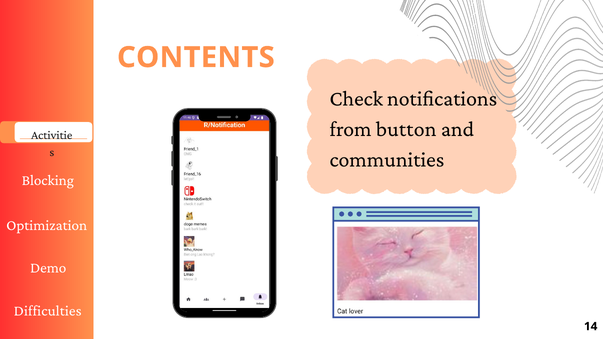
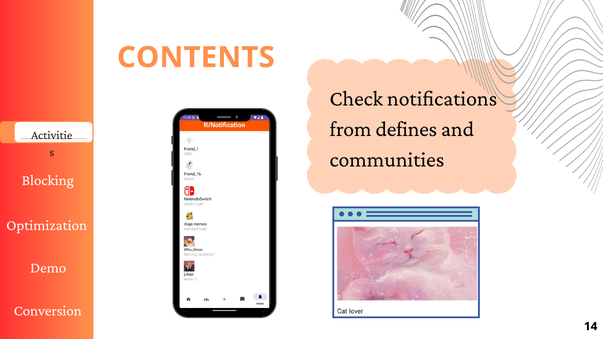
button: button -> defines (406, 129)
Difficulties: Difficulties -> Conversion (48, 311)
